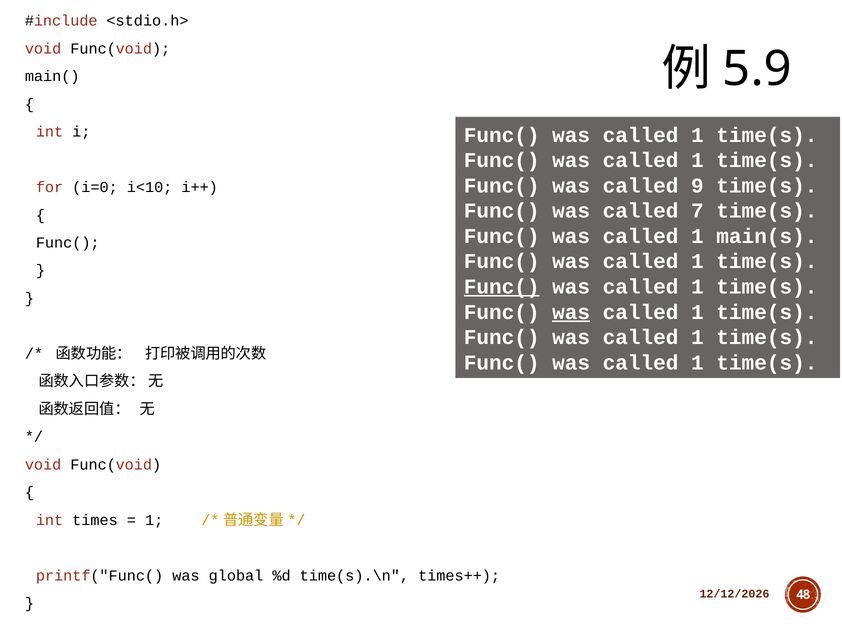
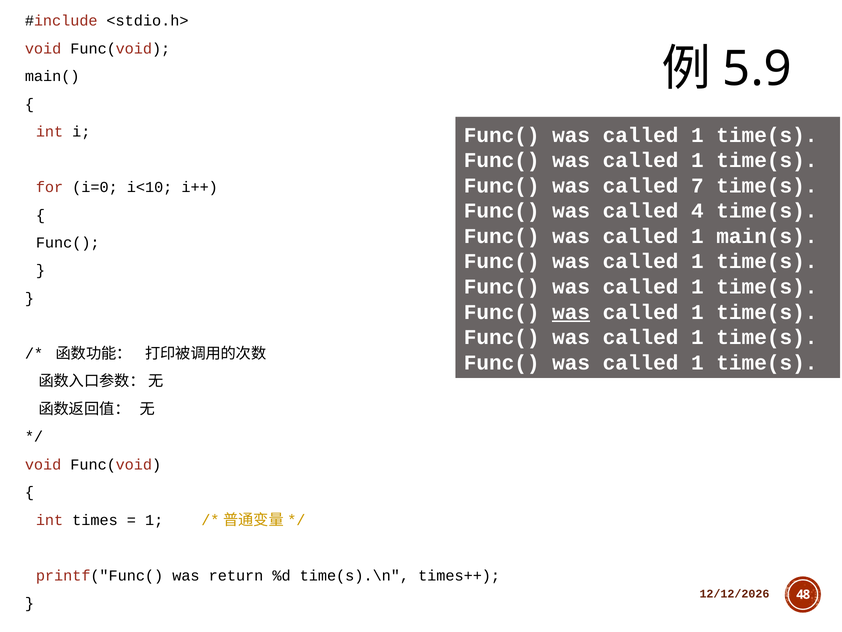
9: 9 -> 7 (697, 186)
7: 7 -> 4 (697, 211)
Func( underline: present -> none (502, 287)
global: global -> return (236, 575)
